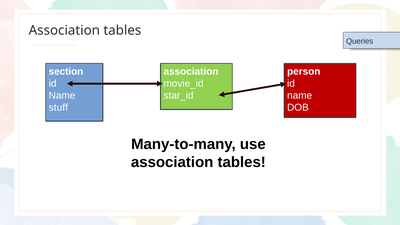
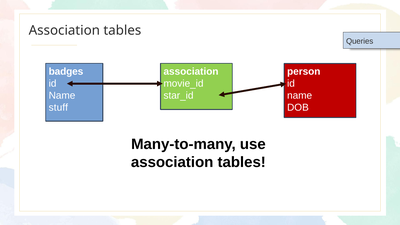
section: section -> badges (66, 72)
